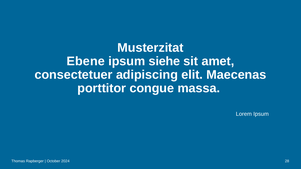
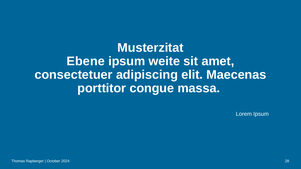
siehe: siehe -> weite (164, 61)
